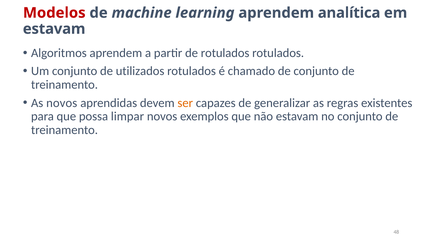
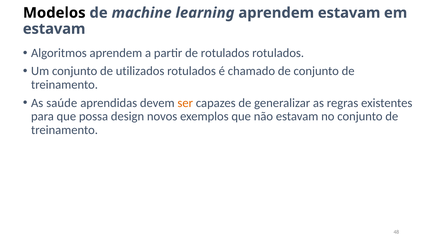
Modelos colour: red -> black (54, 13)
aprendem analítica: analítica -> estavam (349, 13)
As novos: novos -> saúde (62, 103)
limpar: limpar -> design (128, 116)
